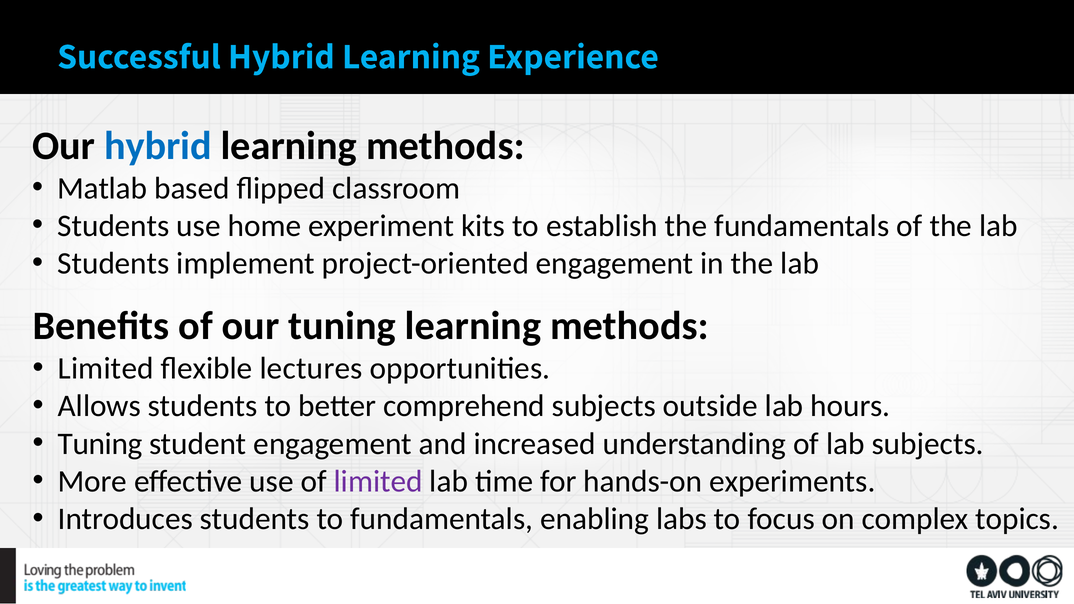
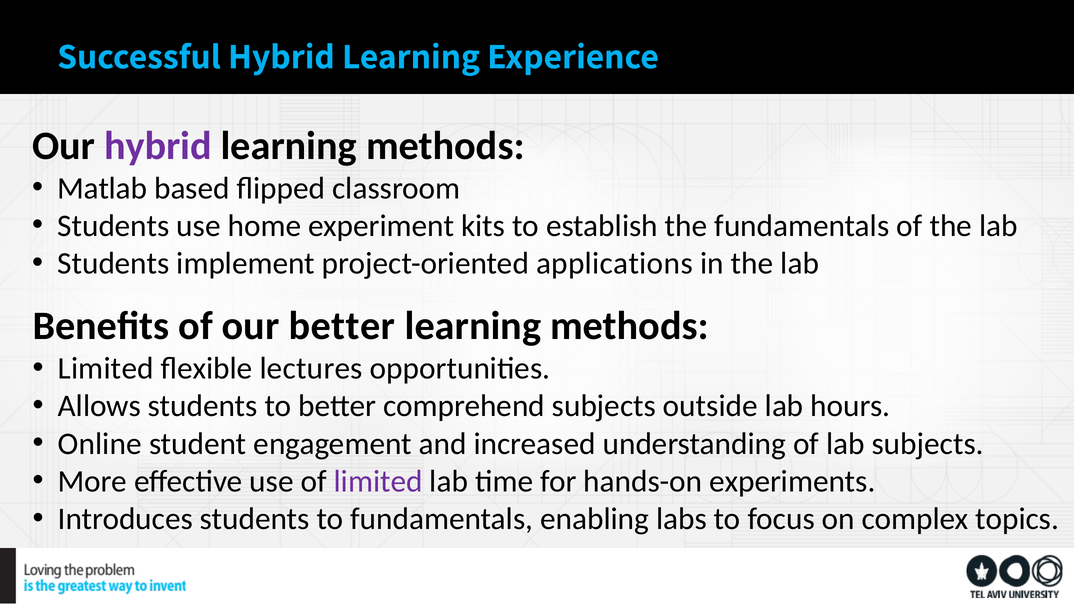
hybrid colour: blue -> purple (158, 146)
project-oriented engagement: engagement -> applications (614, 264)
our tuning: tuning -> better (342, 326)
Tuning: Tuning -> Online (100, 444)
